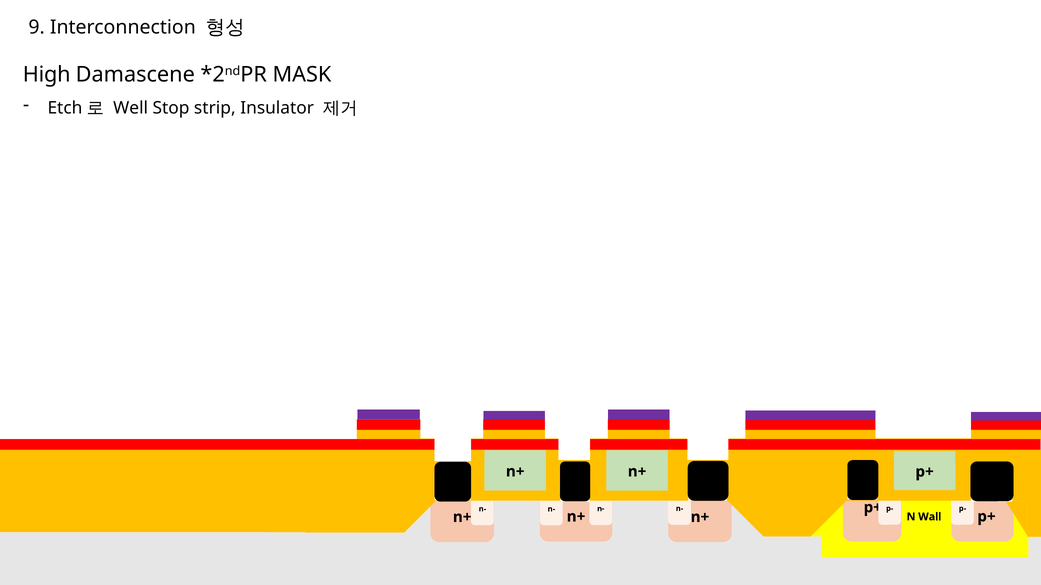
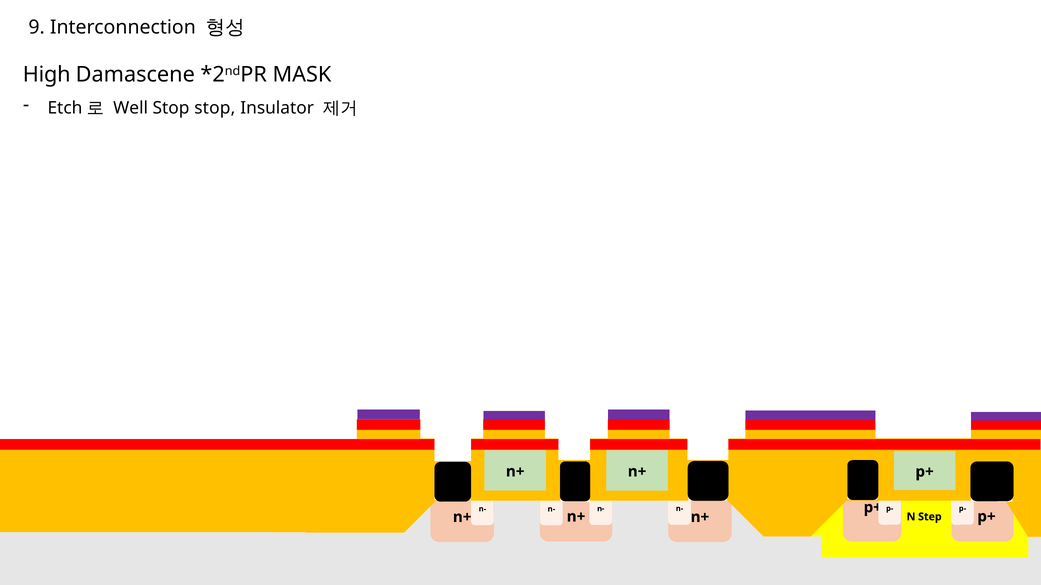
Stop strip: strip -> stop (215, 108)
Wall: Wall -> Step (930, 517)
